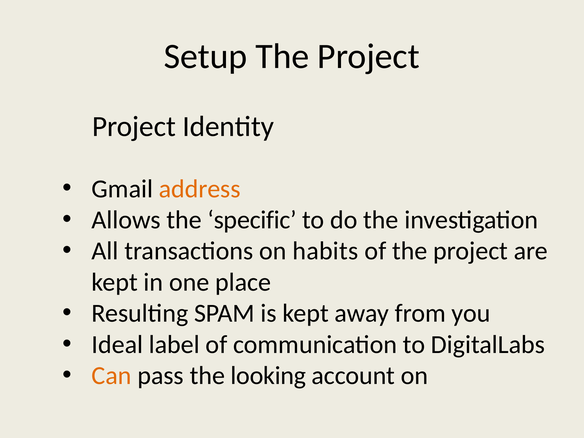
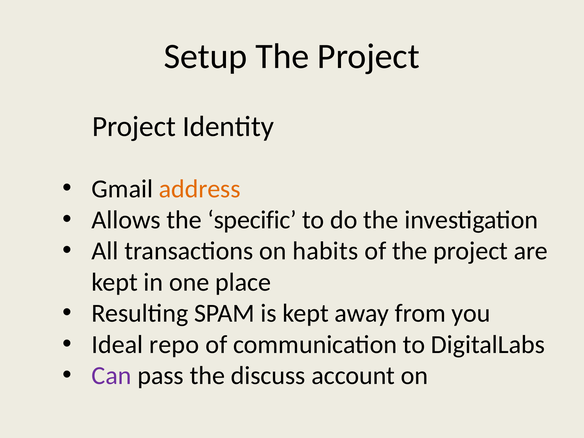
label: label -> repo (174, 345)
Can colour: orange -> purple (112, 376)
looking: looking -> discuss (268, 376)
